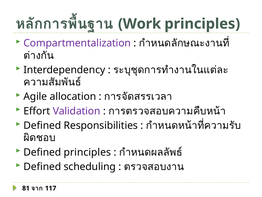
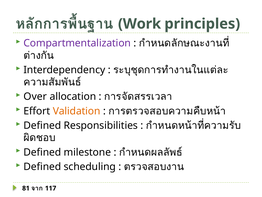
Agile: Agile -> Over (35, 96)
Validation colour: purple -> orange (77, 111)
Defined principles: principles -> milestone (87, 152)
